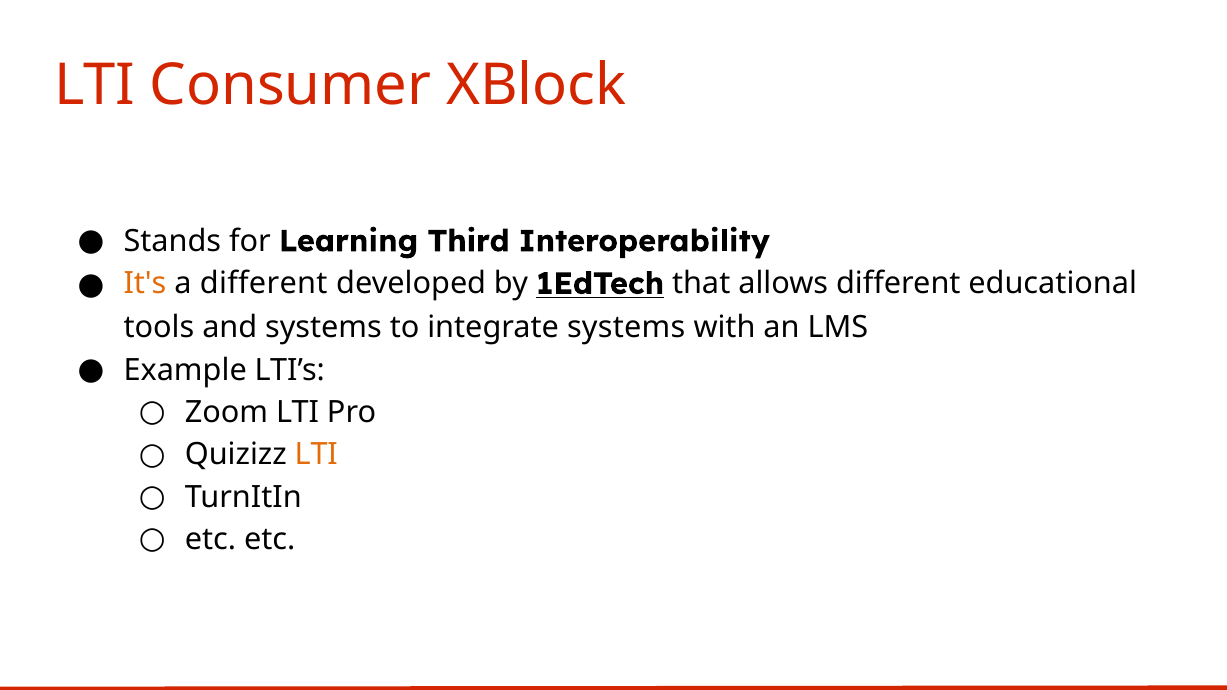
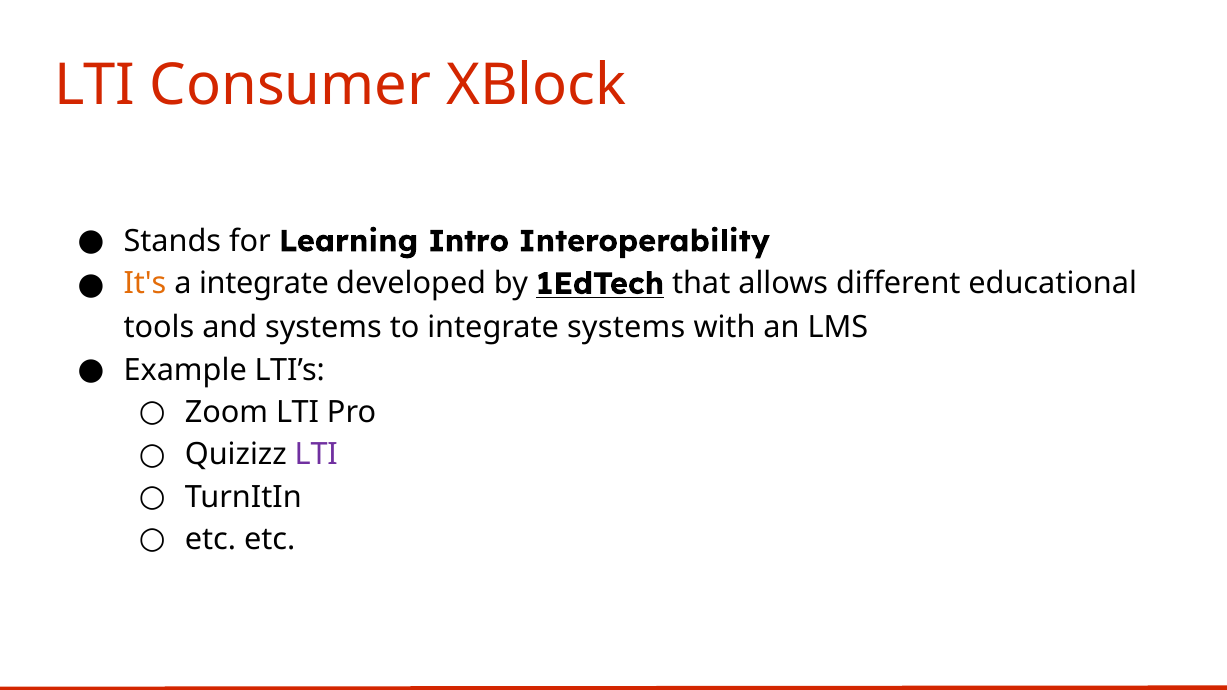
Third: Third -> Intro (469, 241)
a different: different -> integrate (264, 284)
LTI colour: orange -> purple (316, 455)
